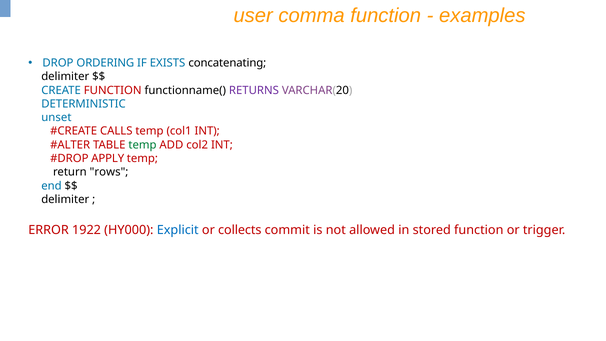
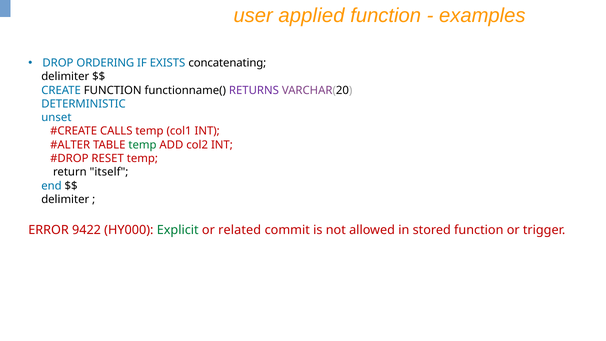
comma: comma -> applied (311, 16)
FUNCTION colour: red -> black (113, 90)
APPLY: APPLY -> RESET (108, 158)
rows: rows -> itself (109, 172)
1922: 1922 -> 9422 (87, 230)
Explicit colour: blue -> green (178, 230)
collects: collects -> related (240, 230)
